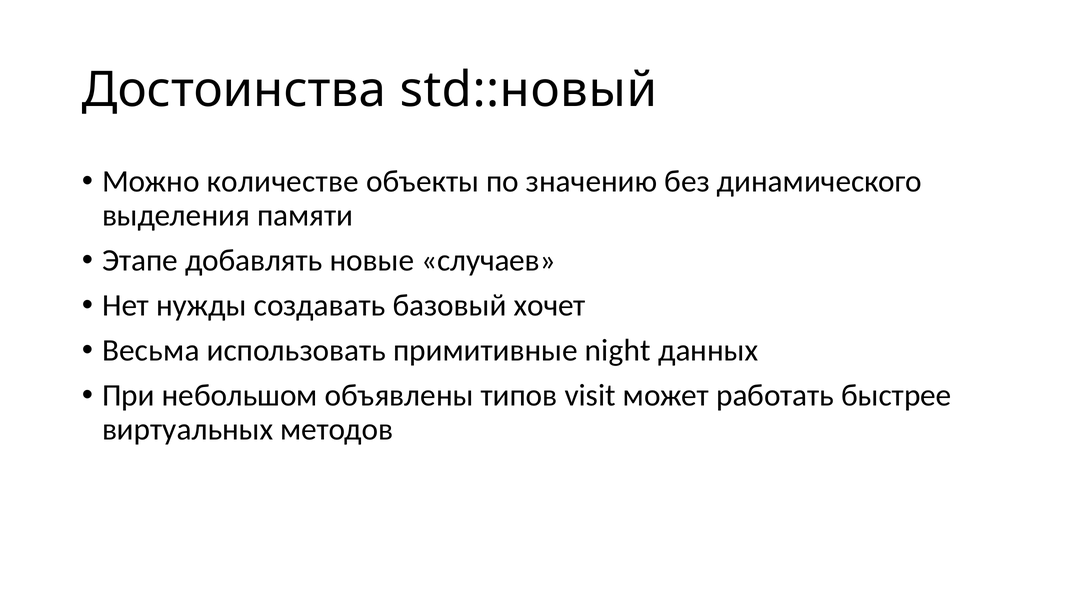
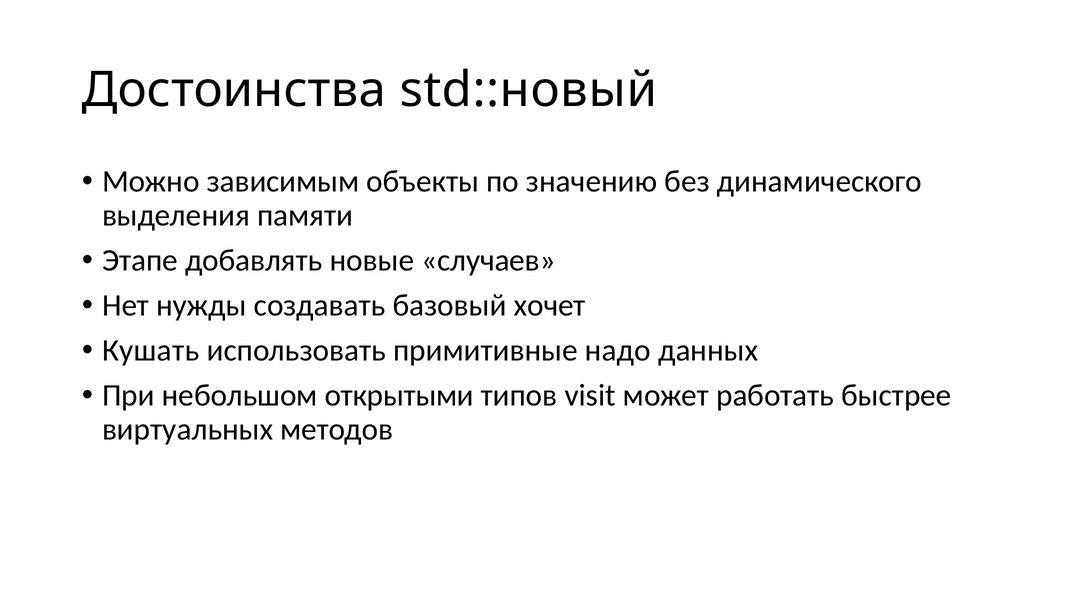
количестве: количестве -> зависимым (283, 182)
Весьма: Весьма -> Кушать (151, 351)
night: night -> надо (618, 351)
объявлены: объявлены -> открытыми (399, 396)
